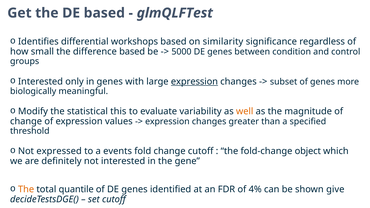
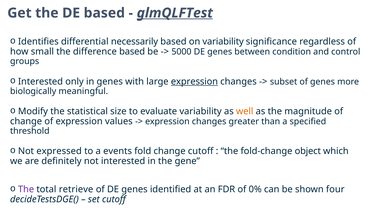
glmQLFTest underline: none -> present (175, 13)
workshops: workshops -> necessarily (135, 42)
on similarity: similarity -> variability (223, 42)
this: this -> size (118, 111)
The colour: orange -> purple (26, 189)
quantile: quantile -> retrieve (76, 189)
4%: 4% -> 0% (255, 189)
give: give -> four (335, 189)
